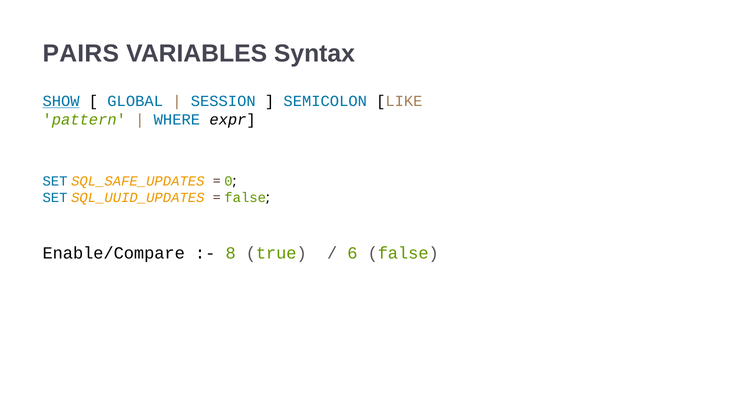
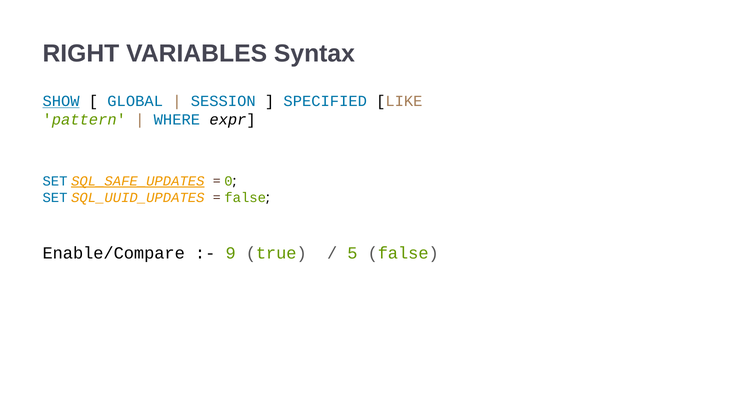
PAIRS: PAIRS -> RIGHT (81, 54)
SEMICOLON: SEMICOLON -> SPECIFIED (325, 101)
SQL_SAFE_UPDATES underline: none -> present (138, 181)
8: 8 -> 9 (231, 253)
6: 6 -> 5 (352, 253)
